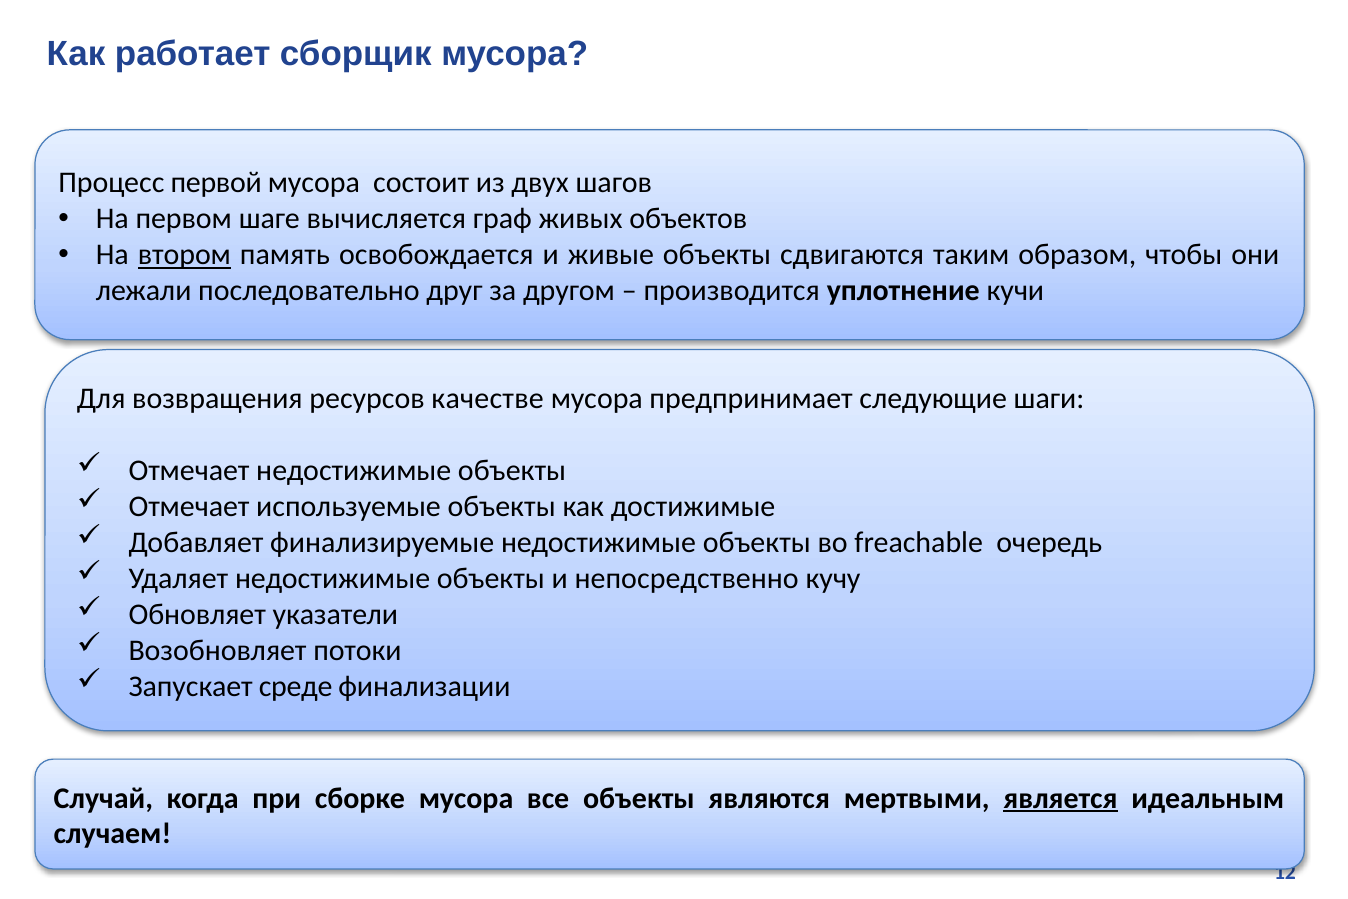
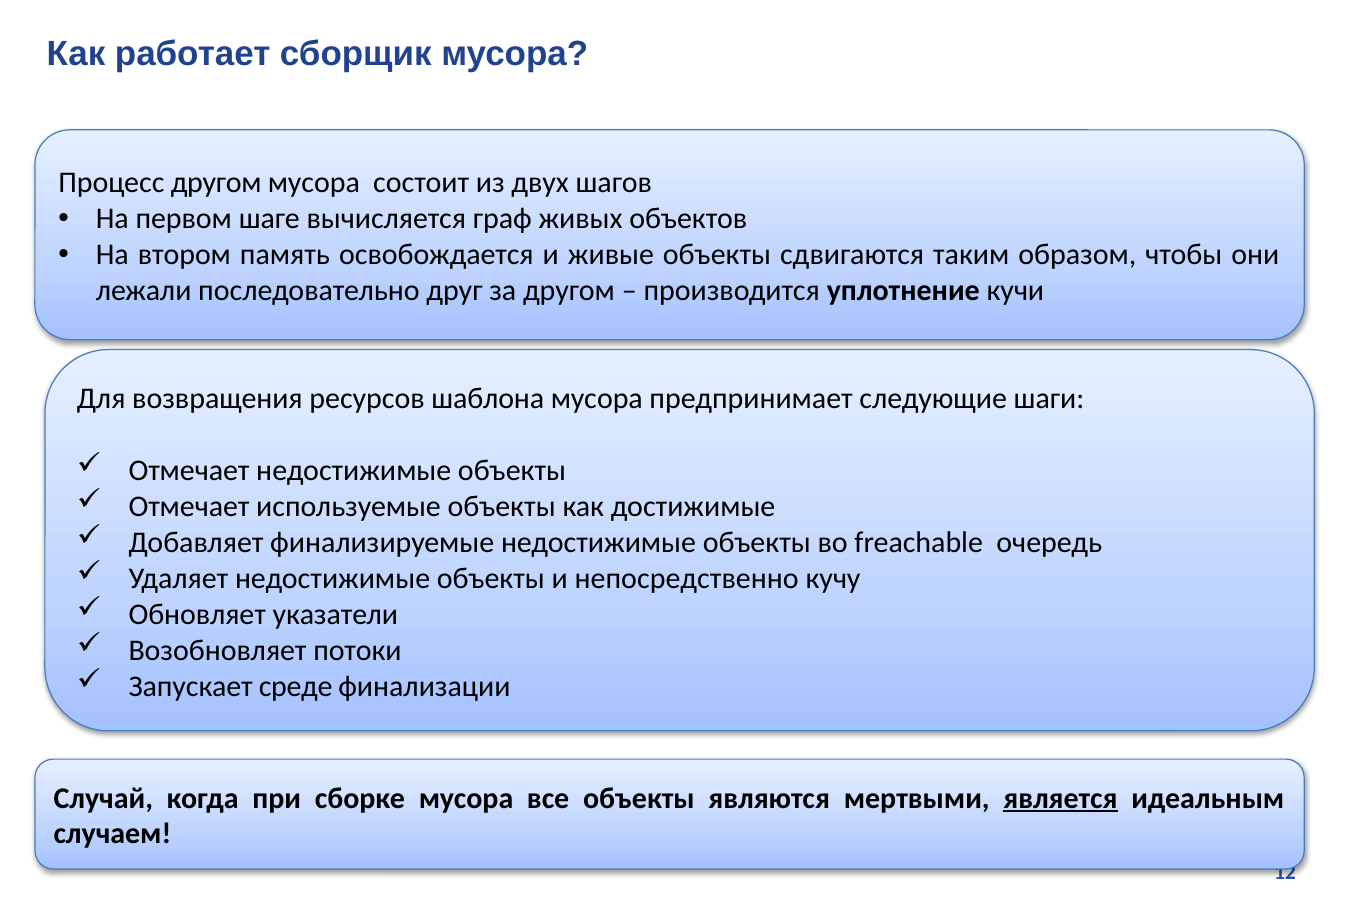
Процесс первой: первой -> другом (216, 183)
втором underline: present -> none (184, 255)
качестве: качестве -> шаблона (488, 398)
